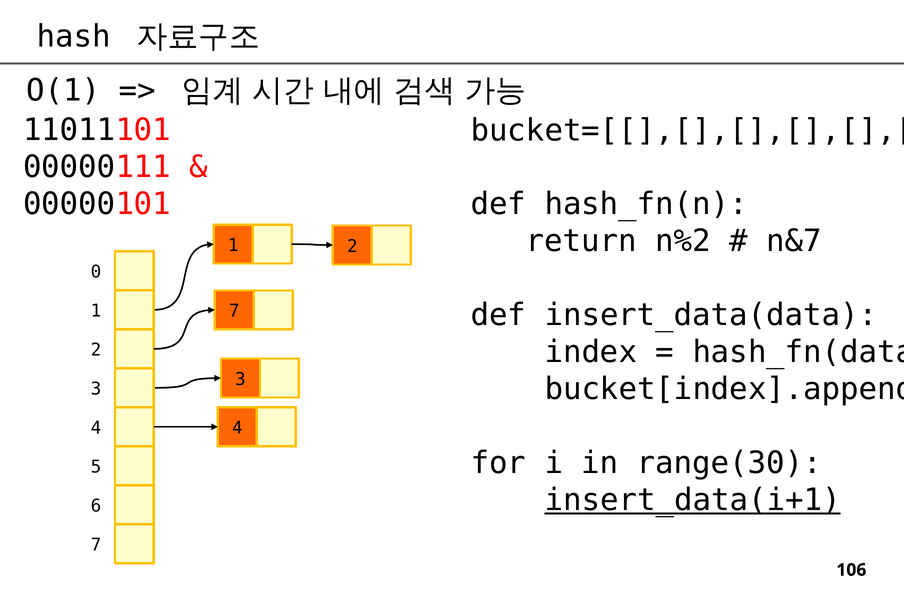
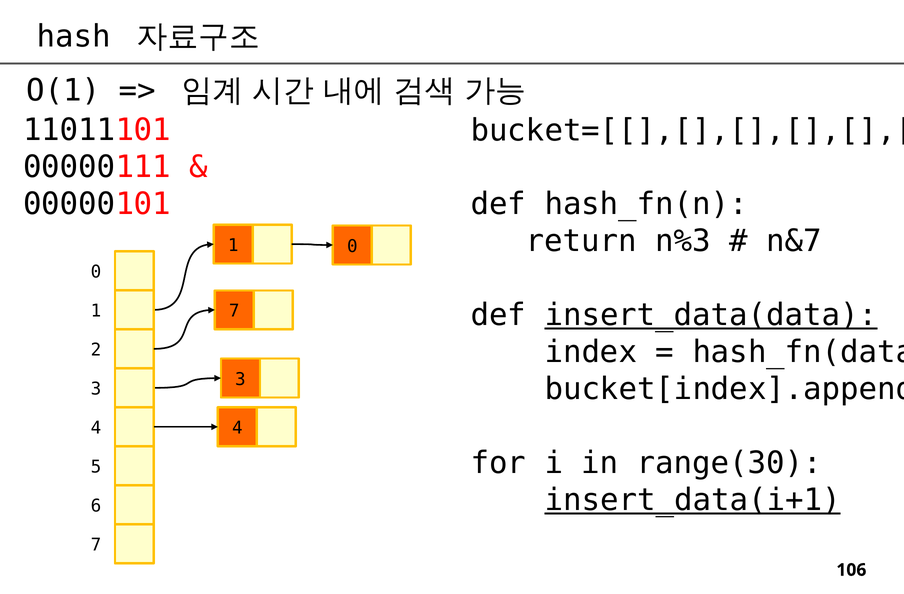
n%2: n%2 -> n%3 (683, 241)
2: 2 -> 0 (352, 246)
insert_data(data underline: none -> present (711, 315)
